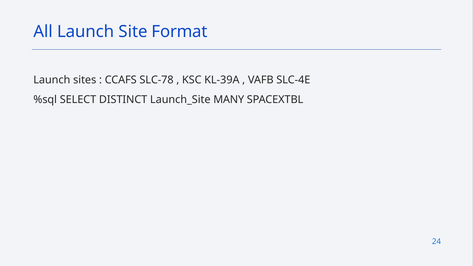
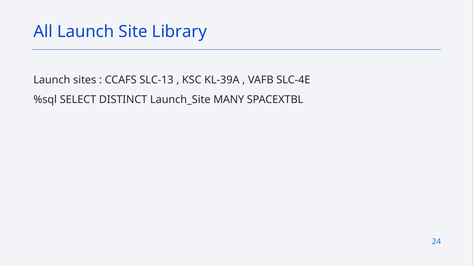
Format: Format -> Library (179, 32)
SLC-78: SLC-78 -> SLC-13 (157, 80)
